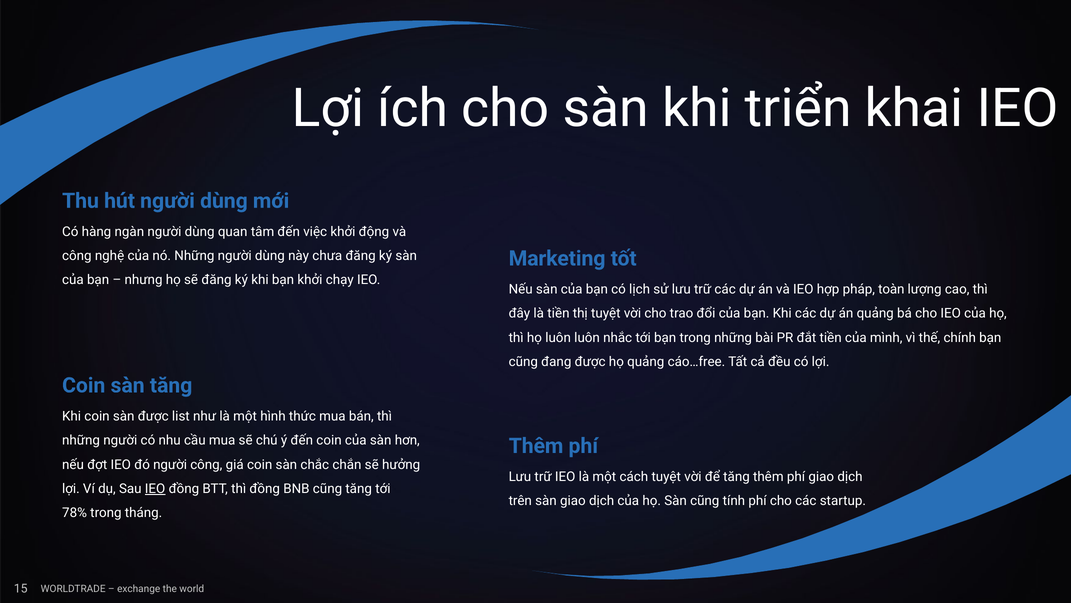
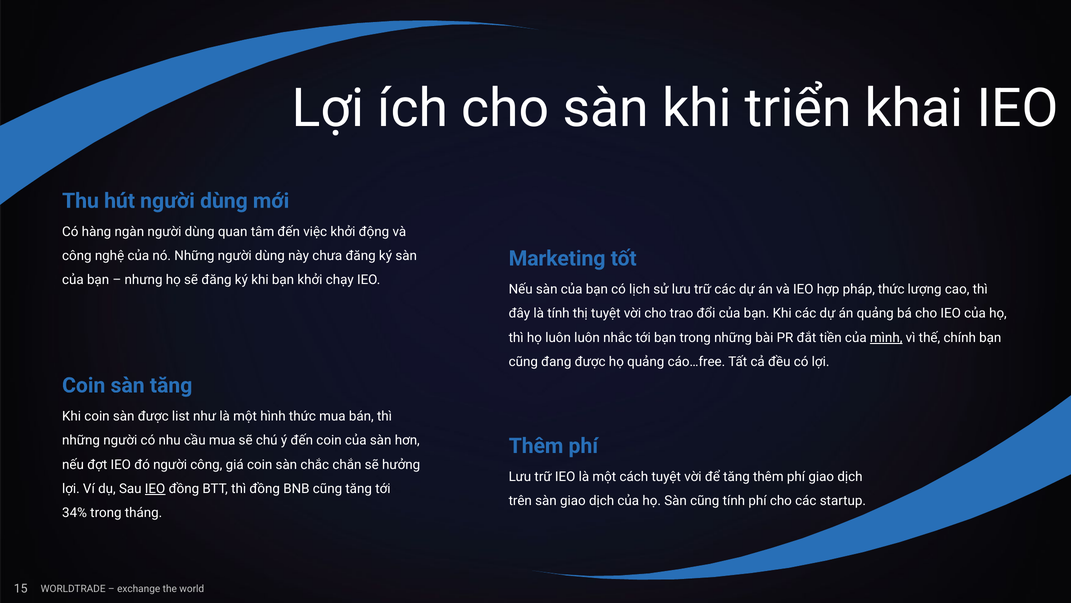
pháp toàn: toàn -> thức (891, 289)
là tiền: tiền -> tính (558, 313)
mình underline: none -> present (886, 337)
78%: 78% -> 34% (75, 512)
